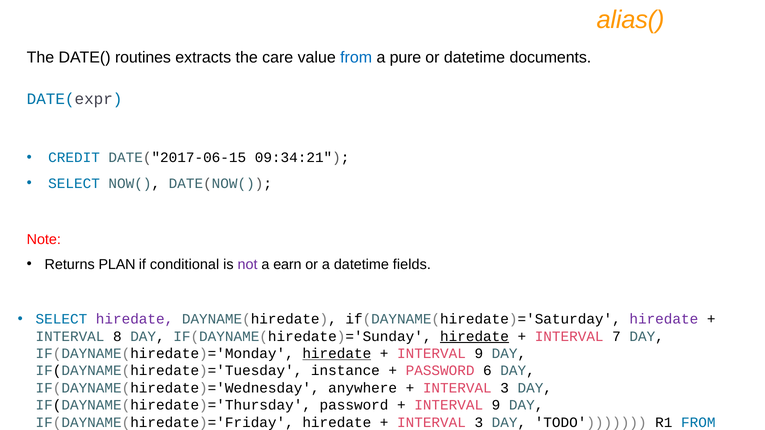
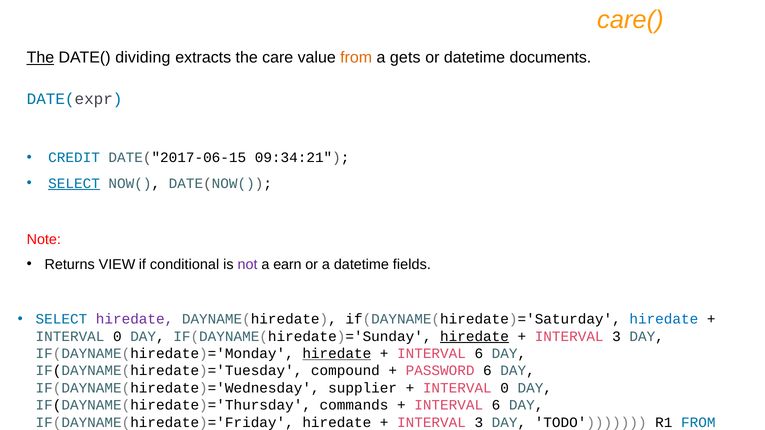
alias(: alias( -> care( (630, 20)
The underline: none -> present (40, 58)
routines: routines -> dividing (143, 58)
from colour: blue -> orange (356, 58)
pure: pure -> gets (405, 58)
SELECT underline: none -> present (74, 184)
PLAN: PLAN -> VIEW (117, 264)
hiredate colour: purple -> blue (664, 319)
8: 8 -> 0 (117, 337)
7: 7 -> 3 (617, 337)
9: 9 -> 6 (479, 354)
instance: instance -> compound (345, 371)
anywhere: anywhere -> supplier (363, 388)
3: 3 -> 0 (505, 388)
IF(DAYNAME(hiredate)='Thursday password: password -> commands (354, 405)
9: 9 -> 6 (496, 405)
